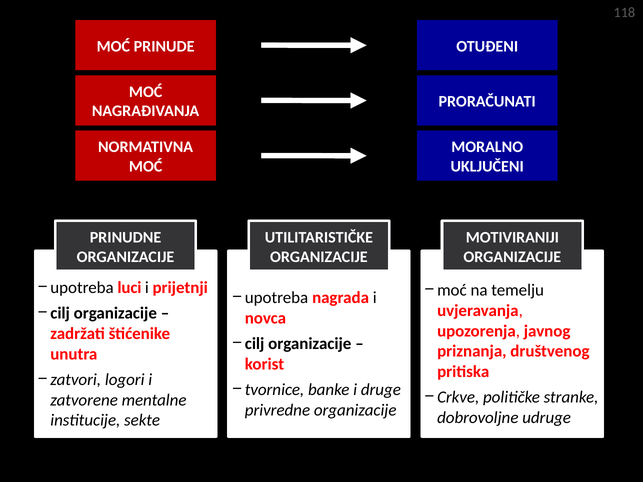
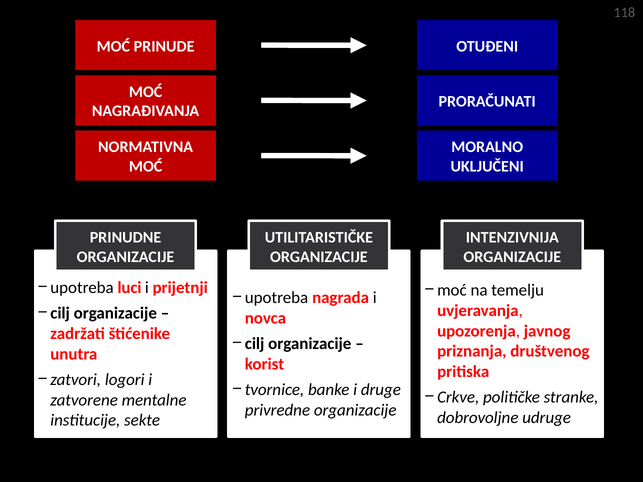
MOTIVIRANIJI: MOTIVIRANIJI -> INTENZIVNIJA (512, 238)
